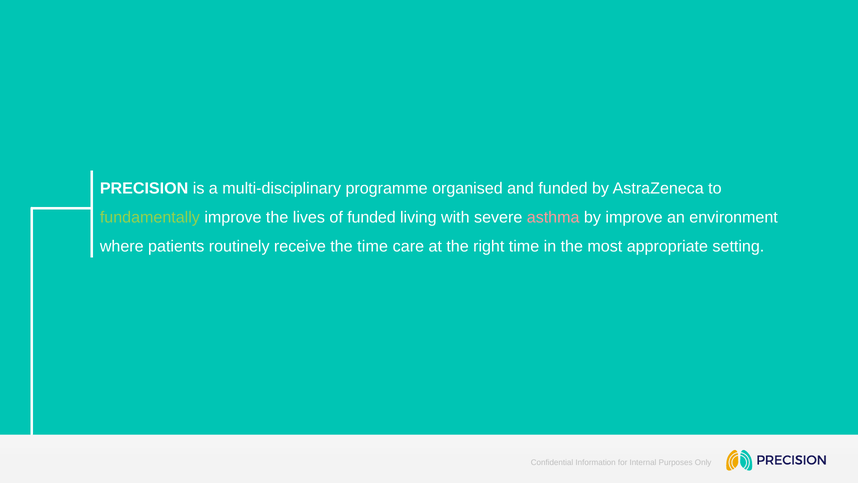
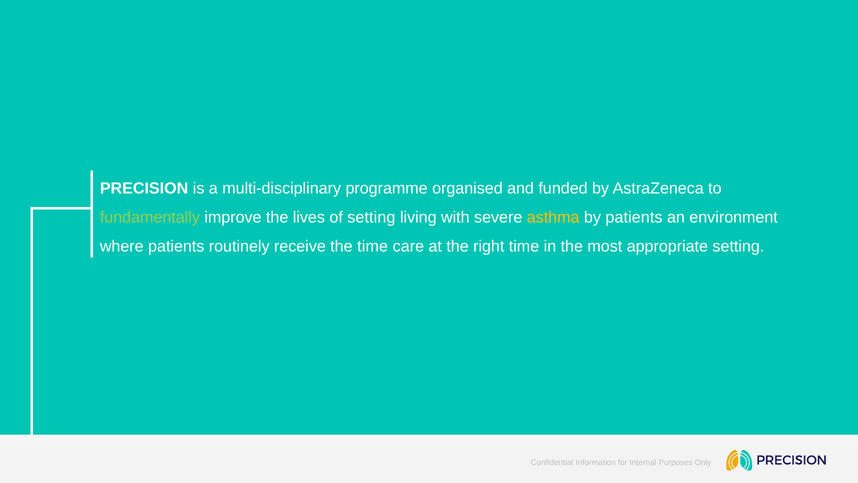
of funded: funded -> setting (371, 217)
asthma colour: pink -> yellow (553, 217)
by improve: improve -> patients (634, 217)
